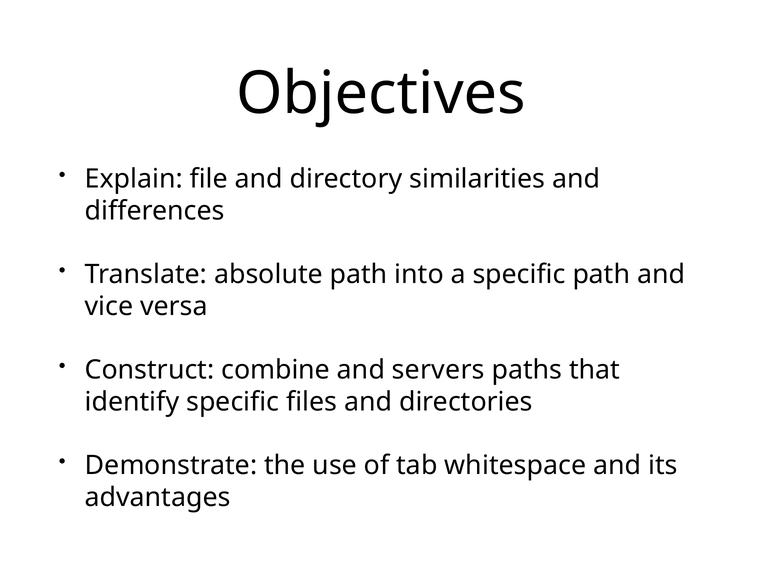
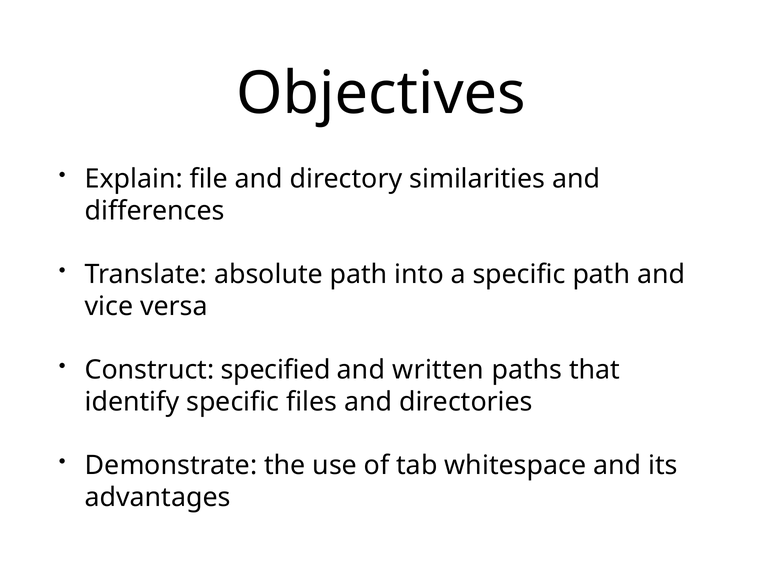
combine: combine -> specified (276, 370)
servers: servers -> written (438, 370)
